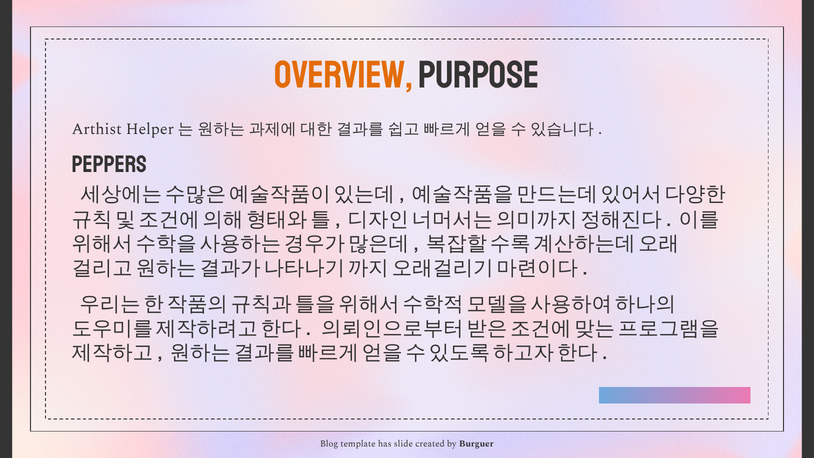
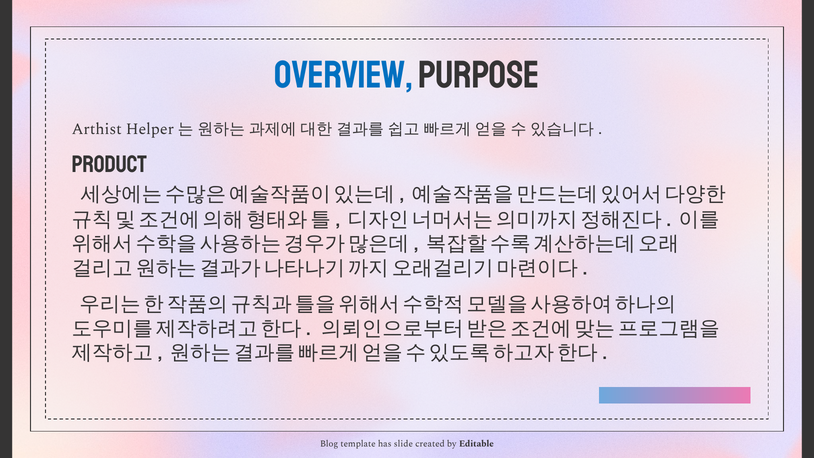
OverView colour: orange -> blue (344, 75)
PEPPERS: PEPPERS -> PRODUCT (109, 165)
Burguer: Burguer -> Editable (476, 444)
